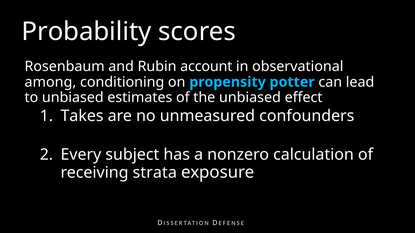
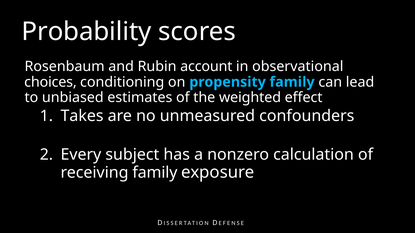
among: among -> choices (51, 82)
propensity potter: potter -> family (292, 82)
the unbiased: unbiased -> weighted (250, 98)
receiving strata: strata -> family (155, 173)
